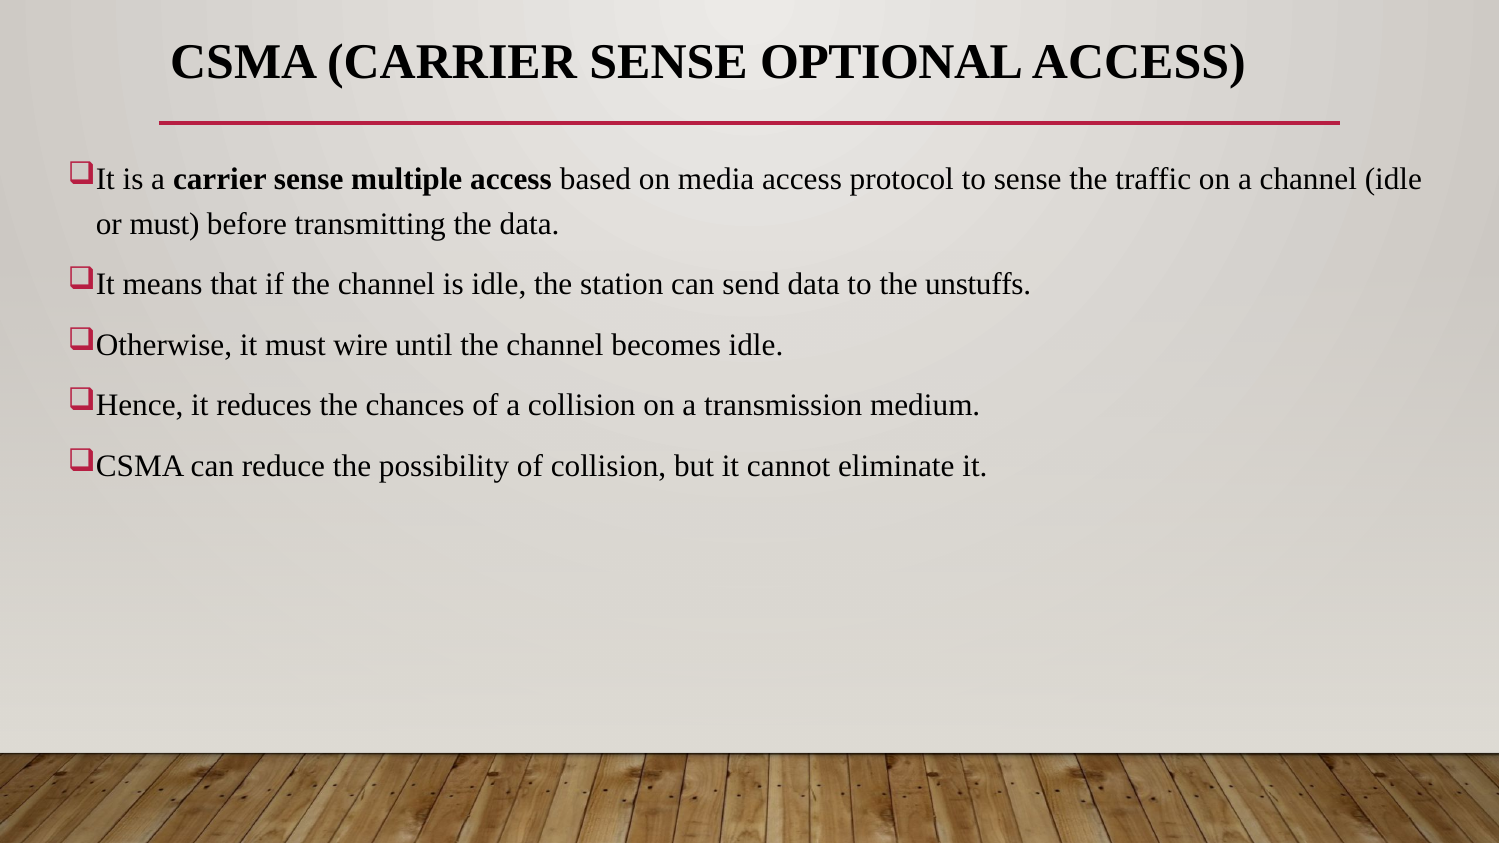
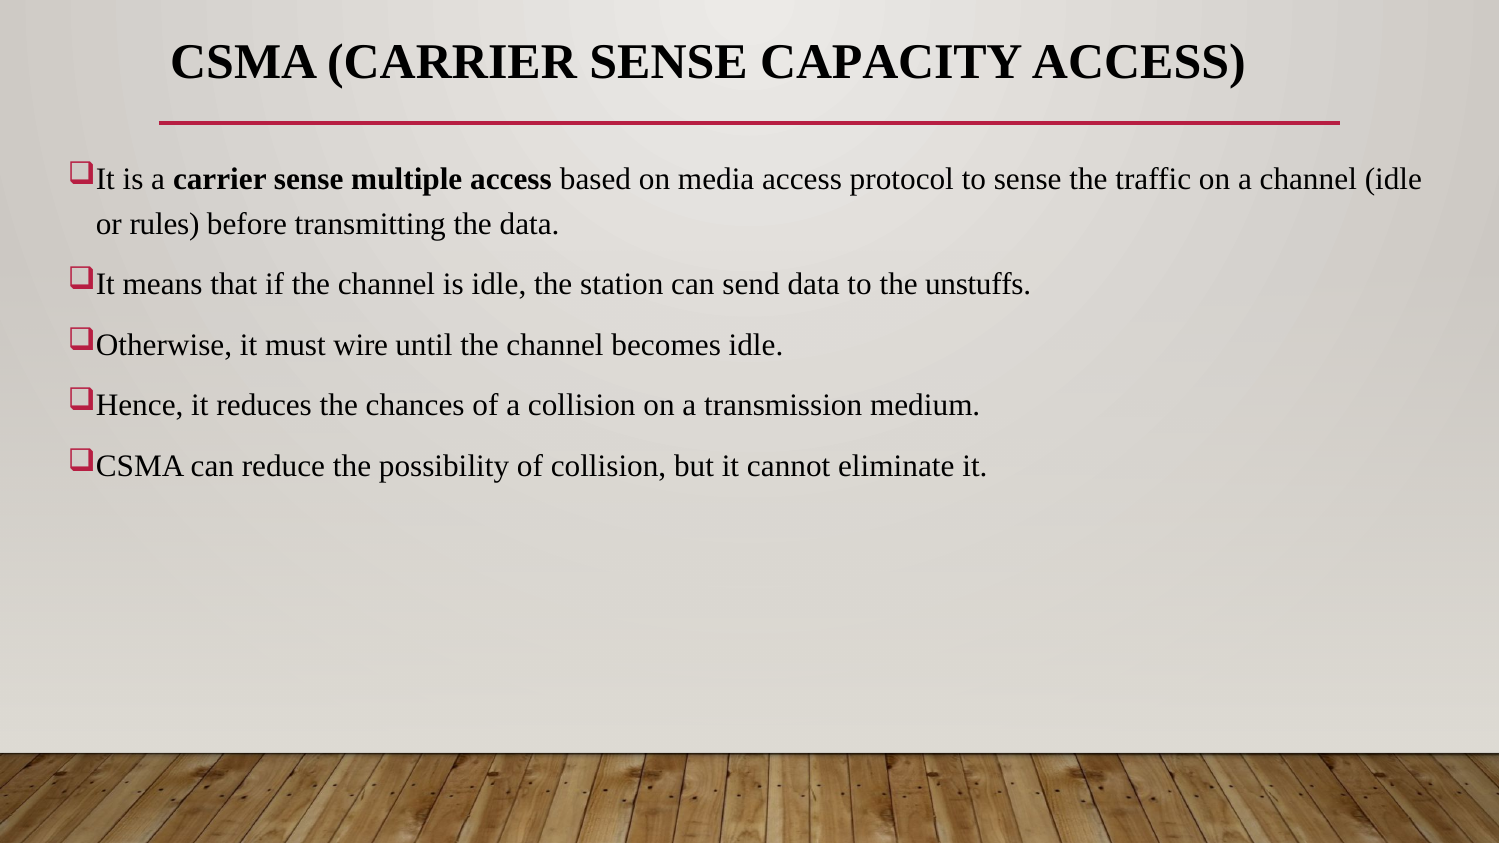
OPTIONAL: OPTIONAL -> CAPACITY (891, 62)
or must: must -> rules (165, 224)
